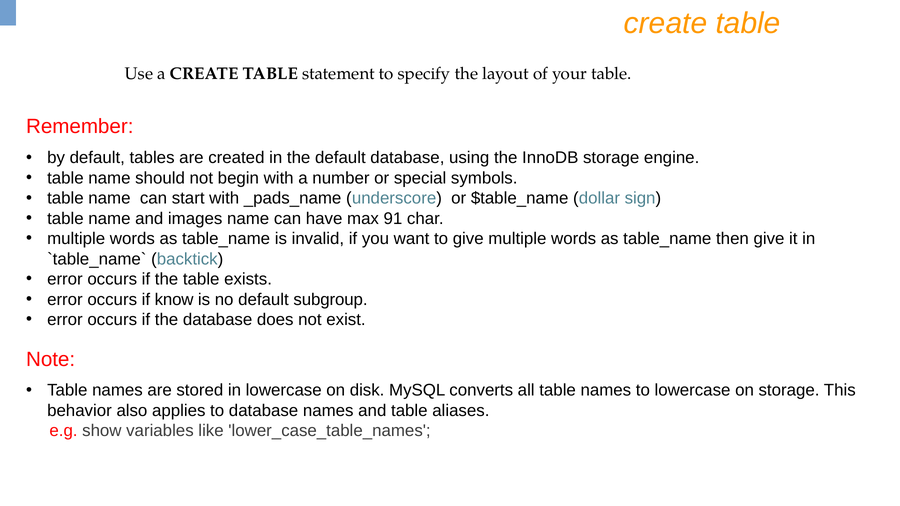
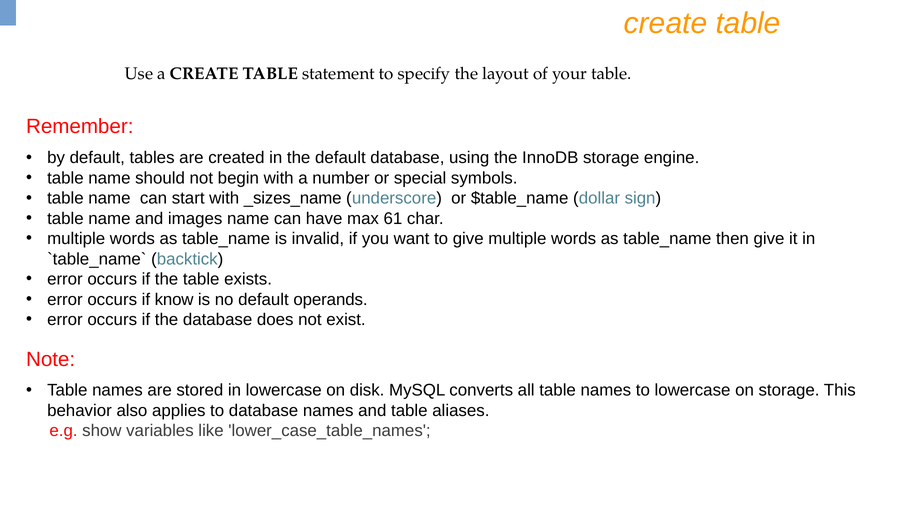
_pads_name: _pads_name -> _sizes_name (293, 198)
91: 91 -> 61 (393, 219)
subgroup: subgroup -> operands (330, 300)
